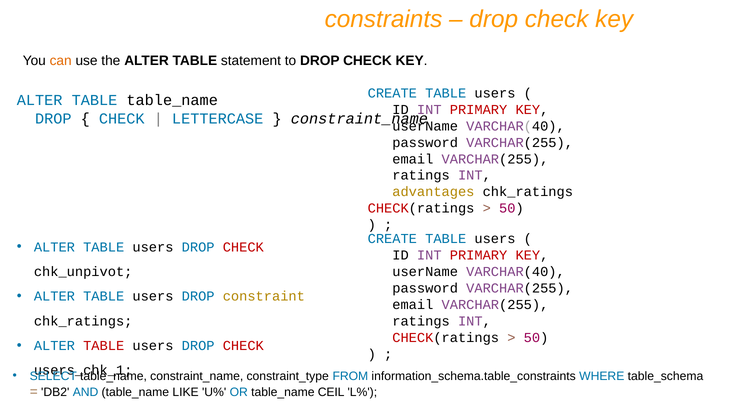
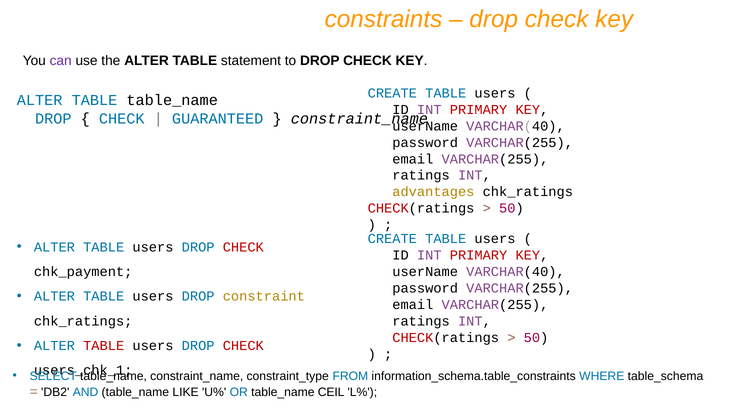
can colour: orange -> purple (61, 61)
LETTERCASE: LETTERCASE -> GUARANTEED (218, 118)
chk_unpivot: chk_unpivot -> chk_payment (83, 272)
